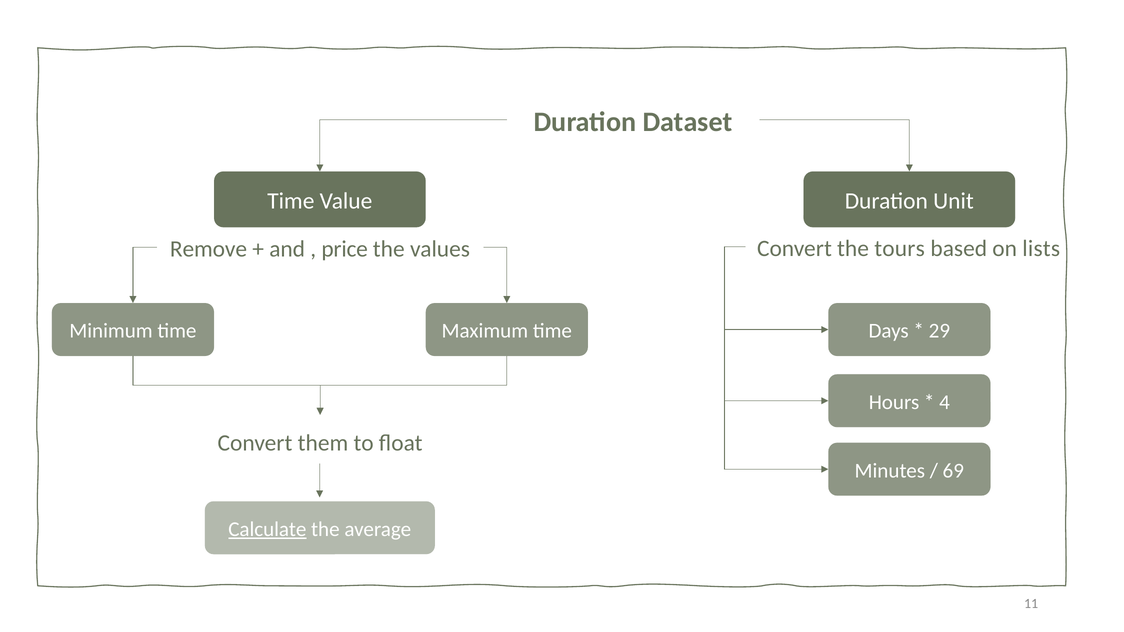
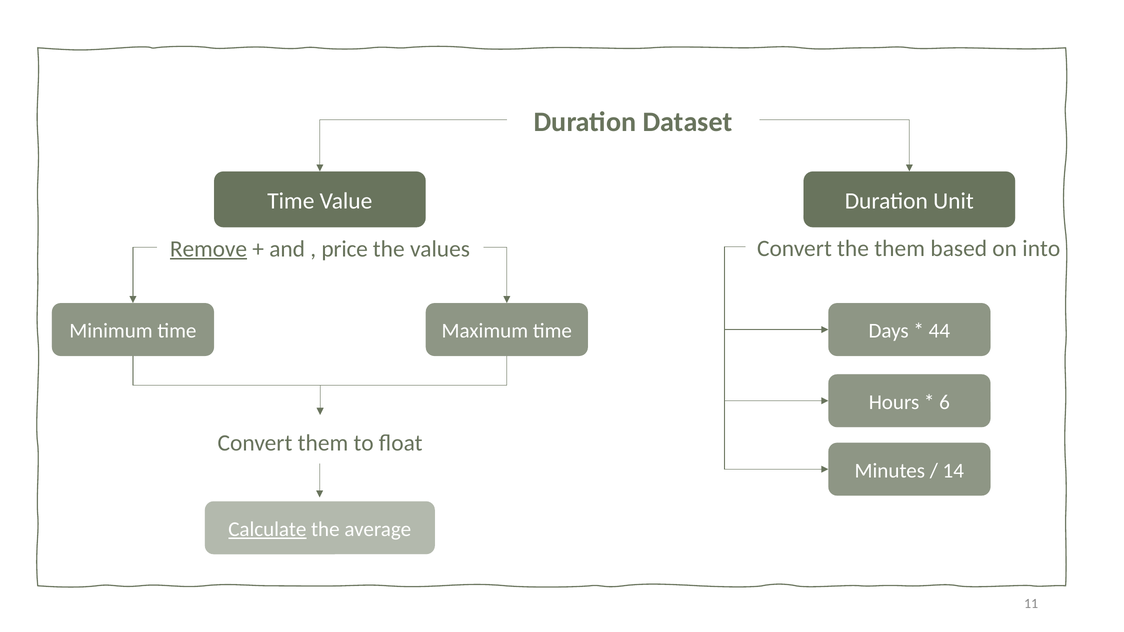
the tours: tours -> them (900, 249)
lists: lists -> into (1041, 249)
Remove underline: none -> present (209, 249)
29: 29 -> 44 (939, 331)
4: 4 -> 6 (945, 402)
69: 69 -> 14 (953, 471)
